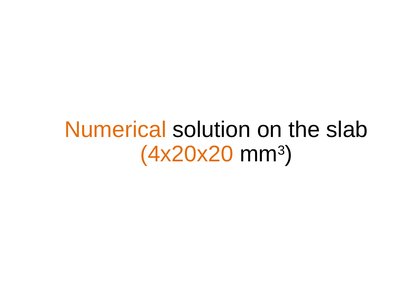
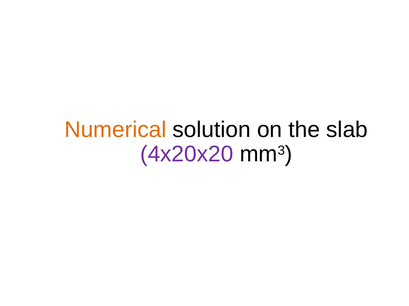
4x20x20 colour: orange -> purple (187, 155)
